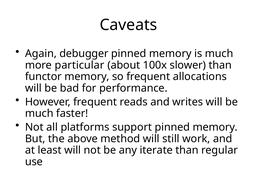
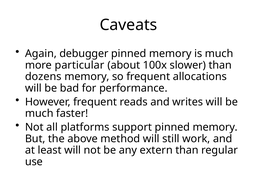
functor: functor -> dozens (43, 77)
iterate: iterate -> extern (156, 150)
